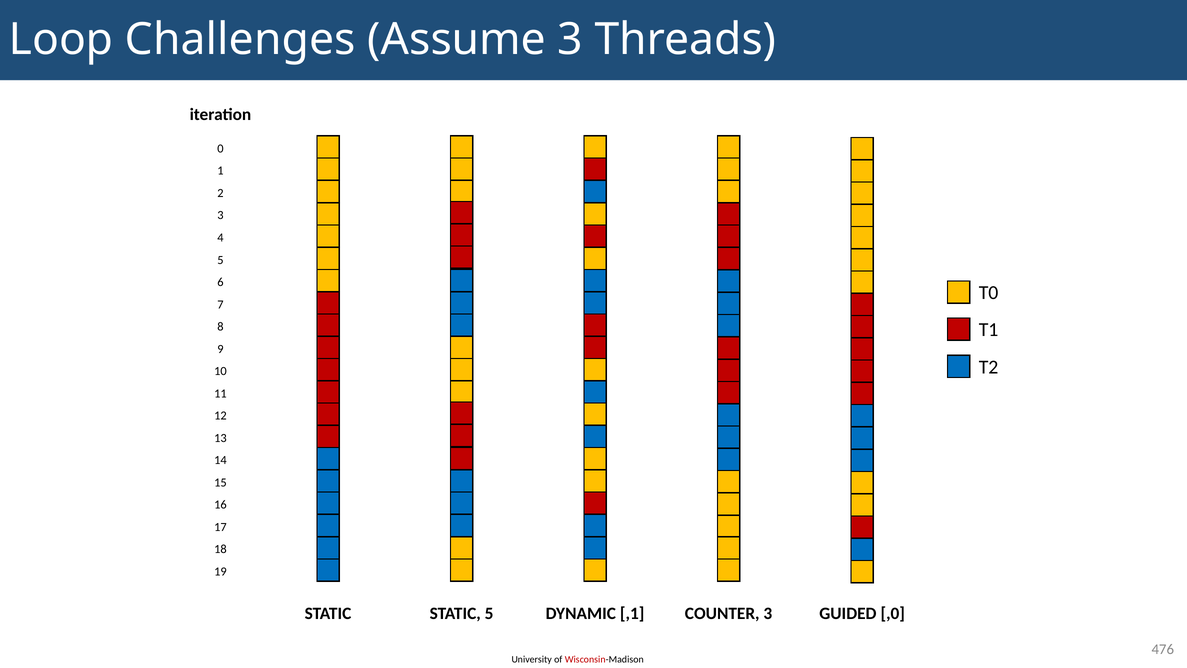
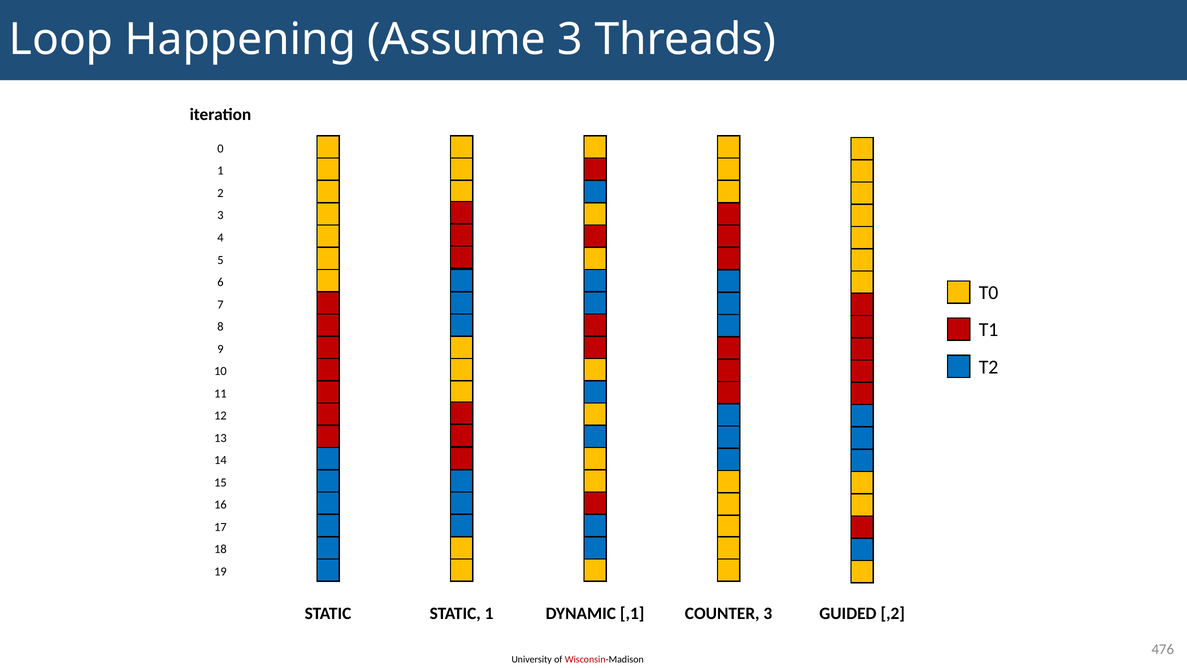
Challenges: Challenges -> Happening (240, 40)
STATIC 5: 5 -> 1 (489, 613)
,0: ,0 -> ,2 (893, 613)
